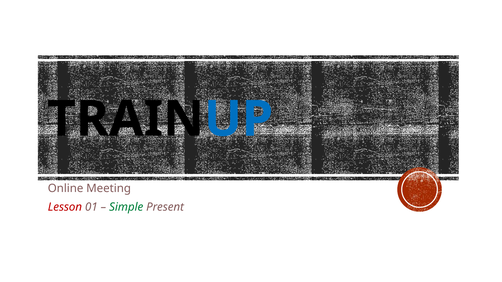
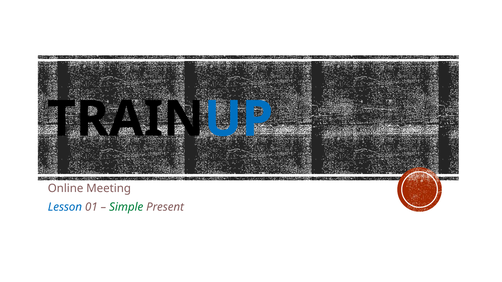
Lesson colour: red -> blue (65, 207)
